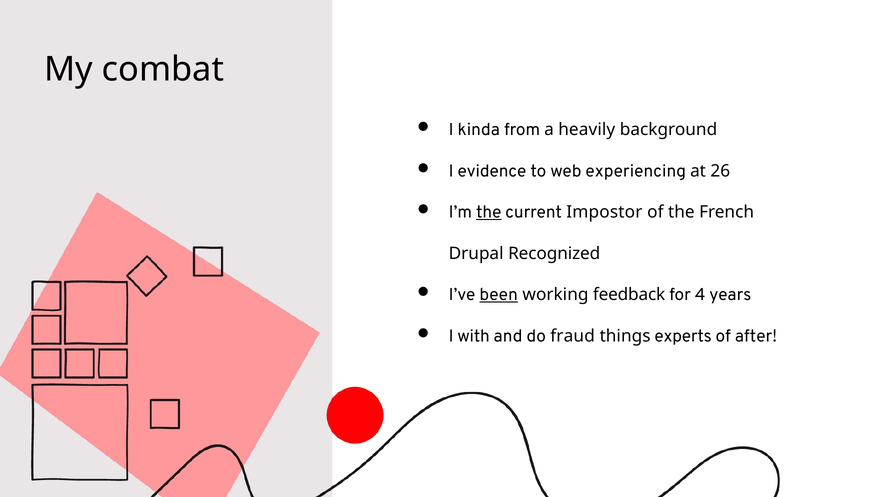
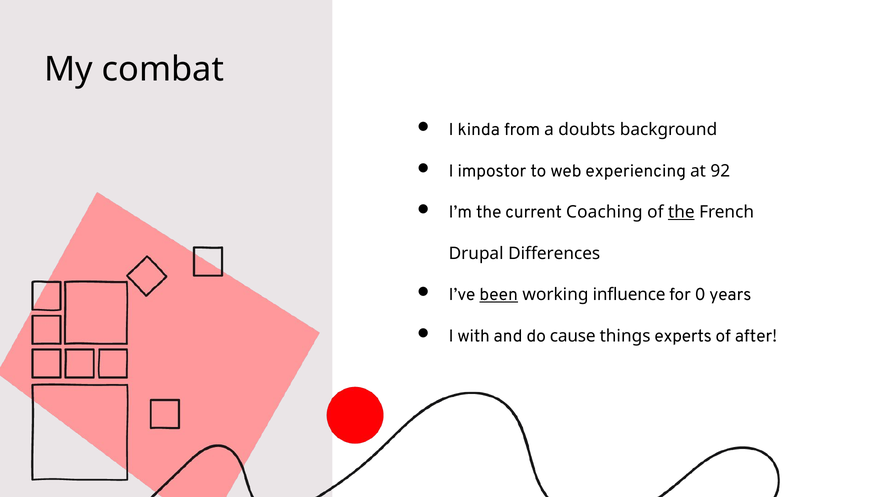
heavily: heavily -> doubts (587, 130)
evidence: evidence -> impostor (492, 171)
26: 26 -> 92 (720, 171)
the underline: present -> none (489, 212)
Impostor: Impostor -> Coaching (604, 212)
the underline: none -> present (681, 212)
Recognized: Recognized -> Differences (554, 254)
feedback: feedback -> influence (629, 295)
4: 4 -> 0 (700, 295)
fraud: fraud -> cause (573, 336)
